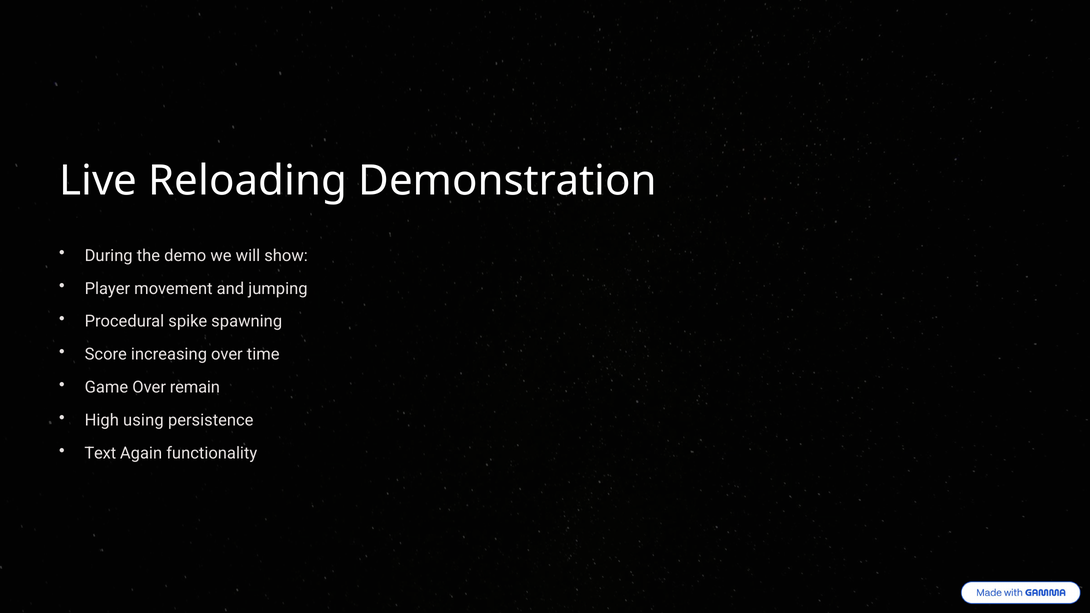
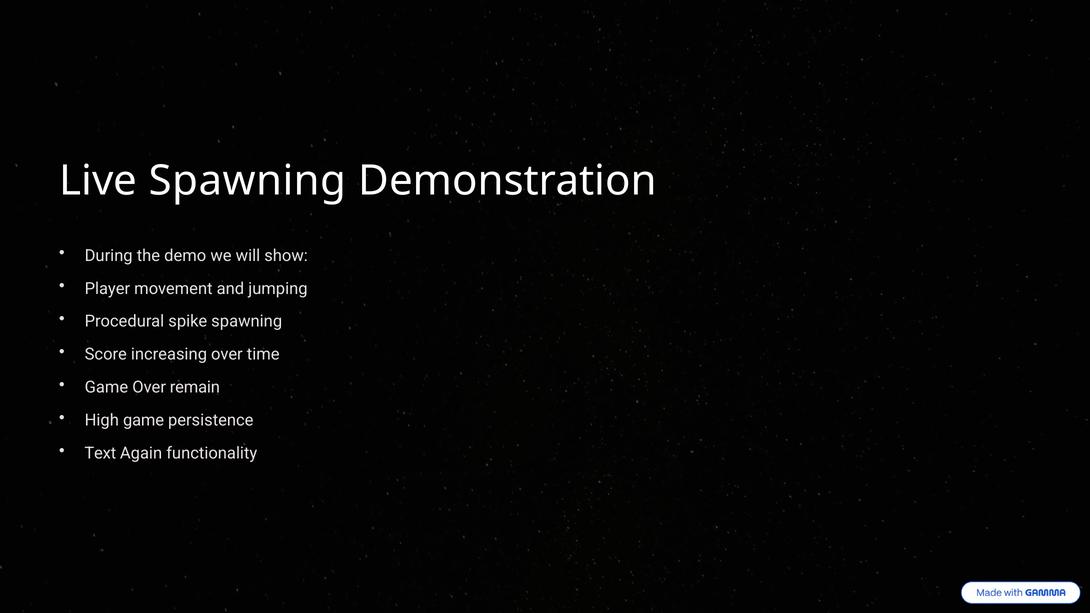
Live Reloading: Reloading -> Spawning (247, 181)
High using: using -> game (144, 420)
